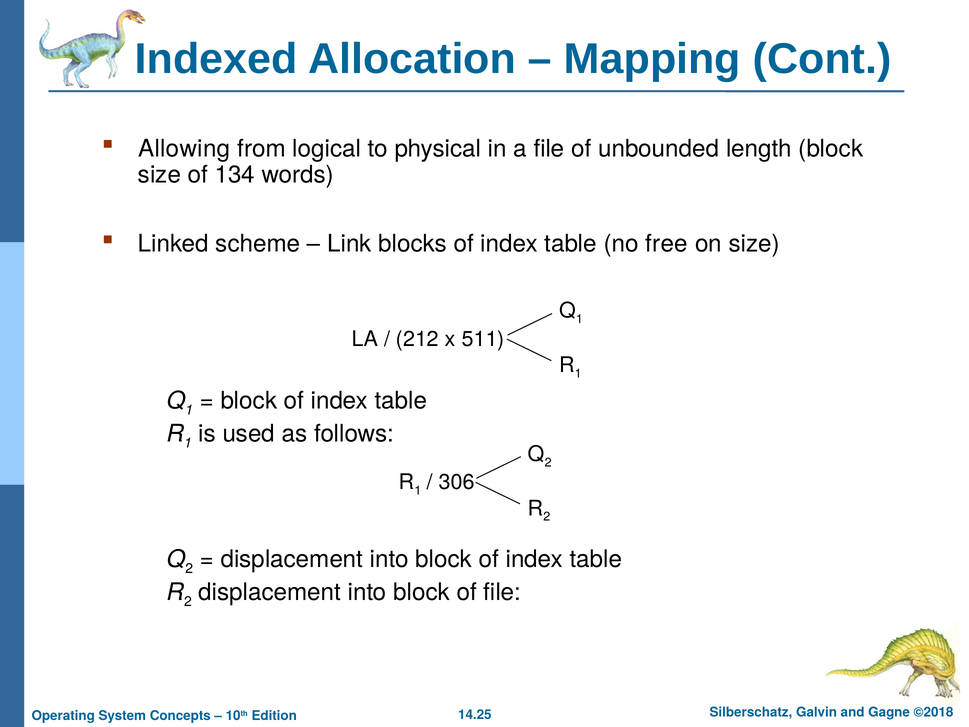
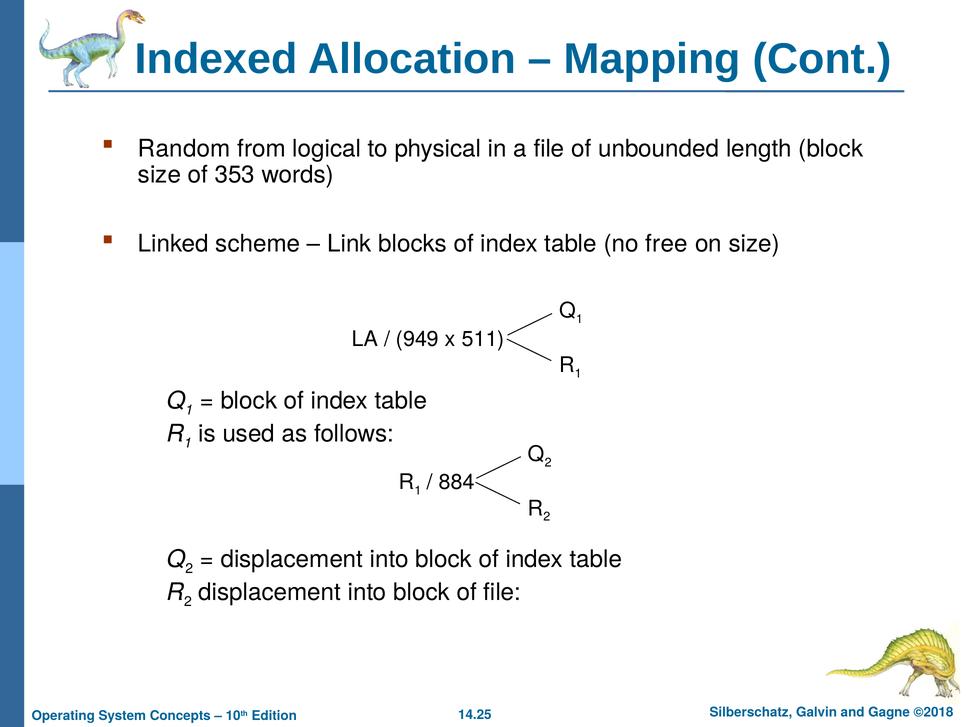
Allowing: Allowing -> Random (184, 148)
134: 134 -> 353 (235, 175)
212: 212 -> 949 (417, 339)
306: 306 -> 884 (457, 482)
